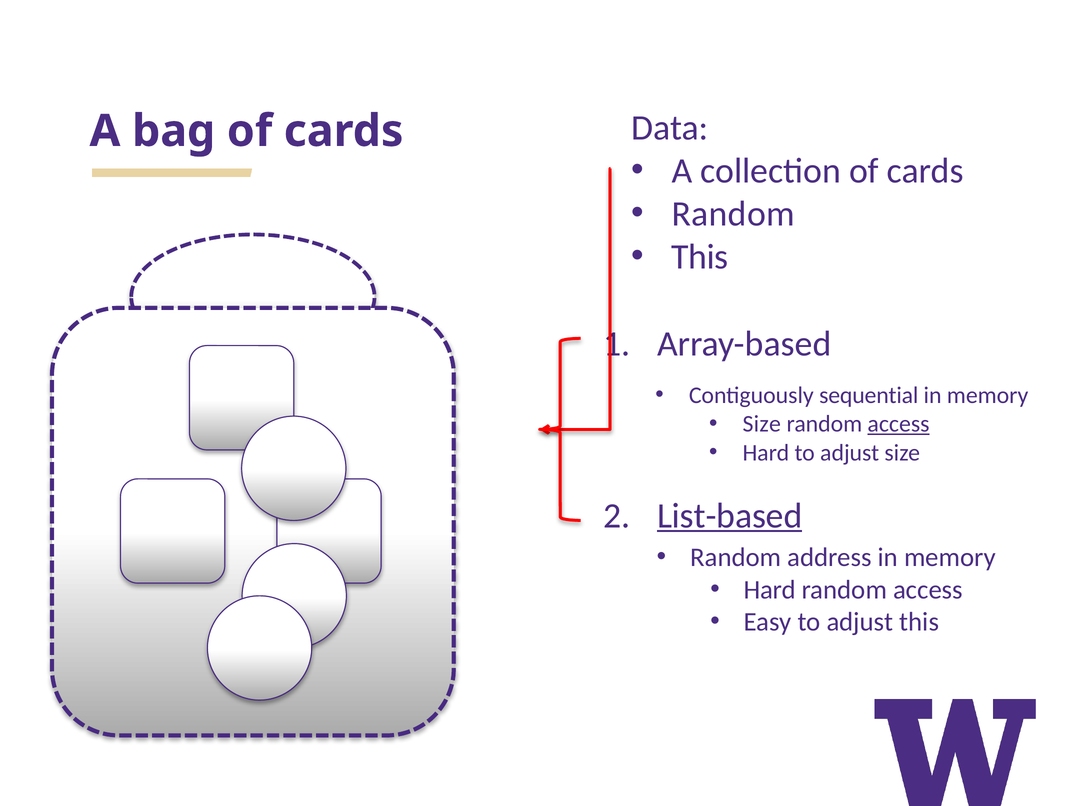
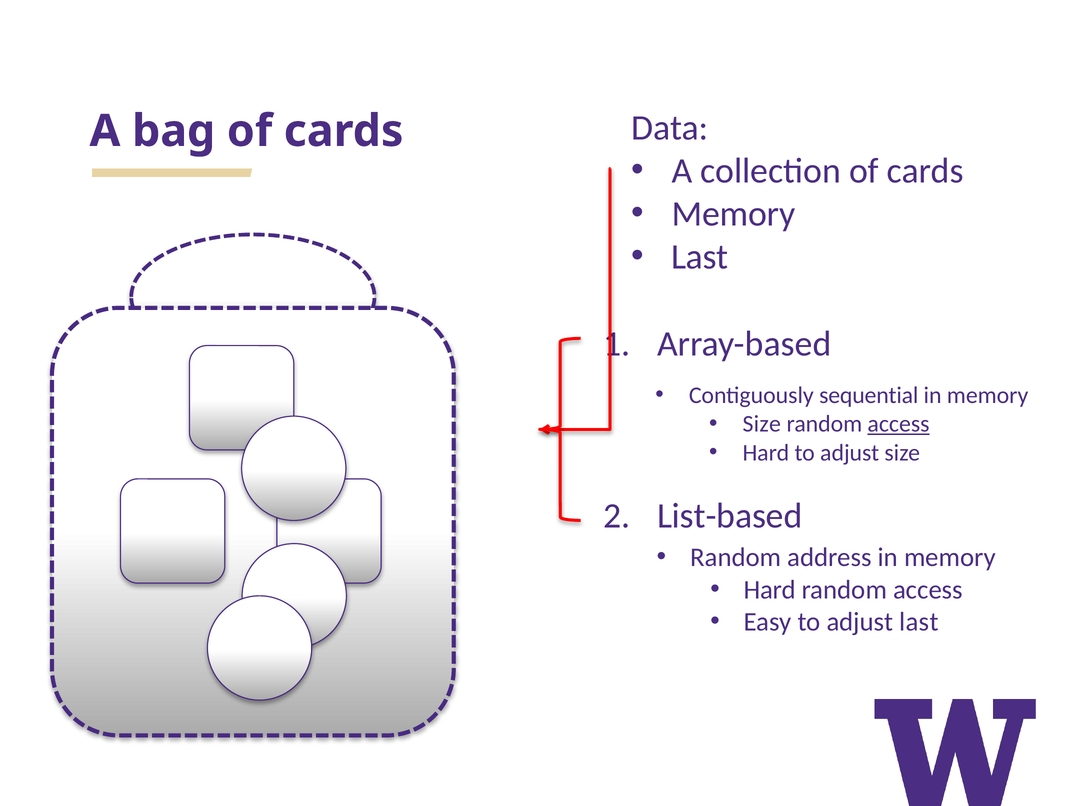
Random: Random -> Memory (733, 214)
This: This -> Last (700, 257)
List-based underline: present -> none (730, 515)
adjust this: this -> last (919, 622)
